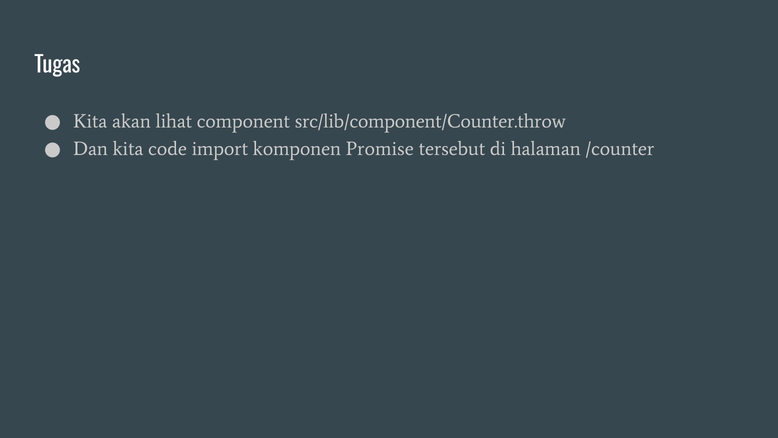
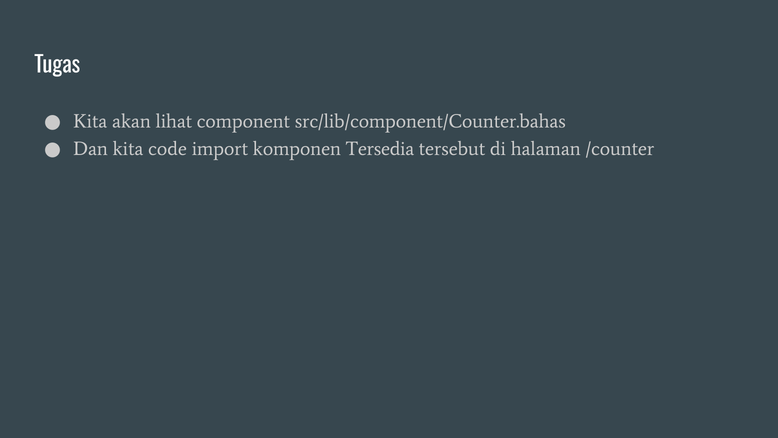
src/lib/component/Counter.throw: src/lib/component/Counter.throw -> src/lib/component/Counter.bahas (430, 121)
Promise: Promise -> Tersedia (380, 149)
